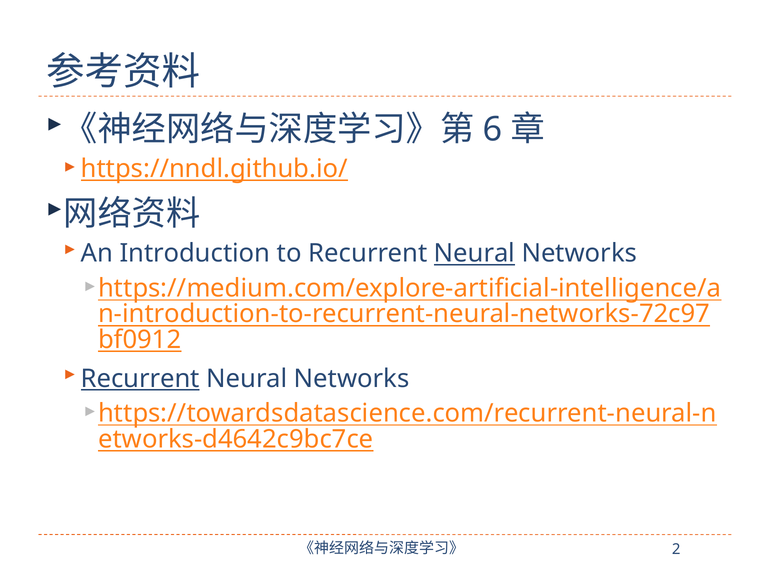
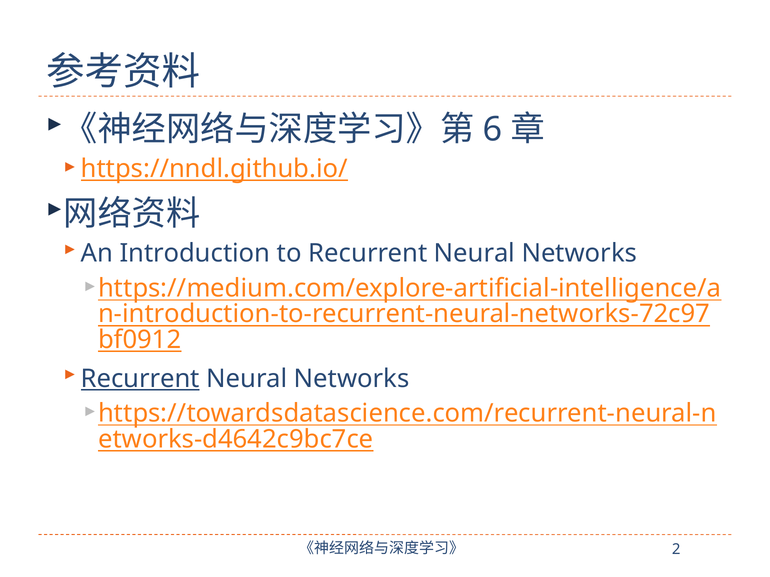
Neural underline: present -> none (474, 254)
